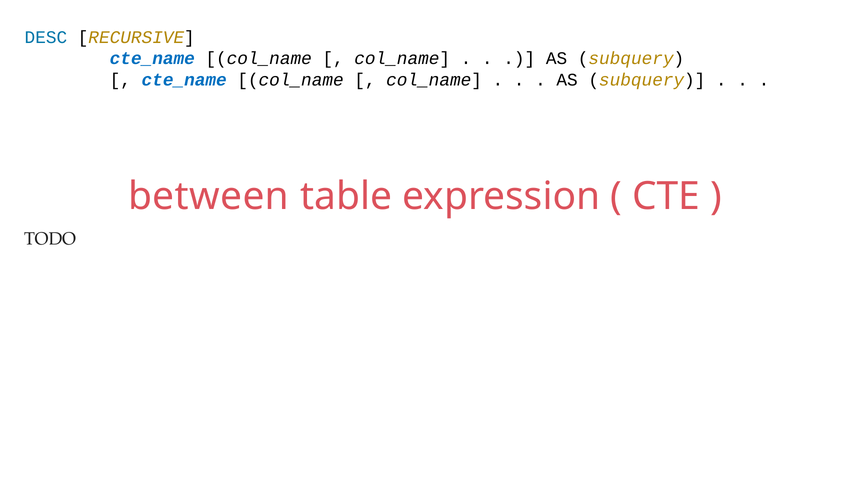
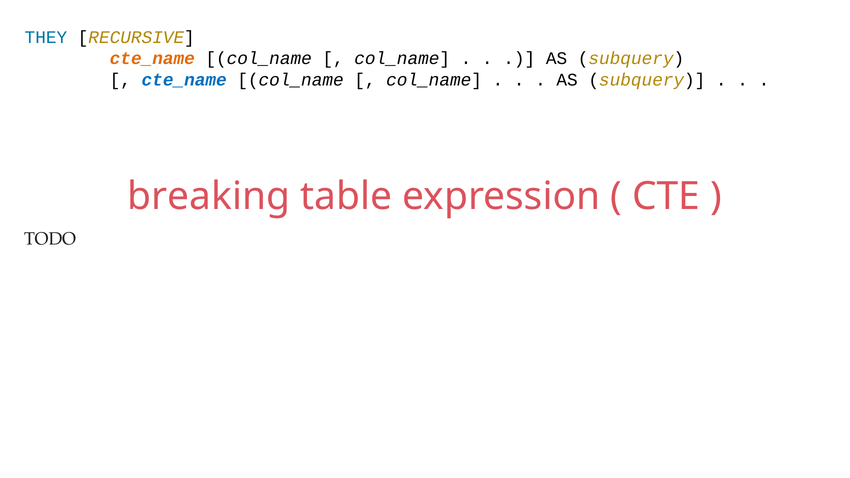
DESC: DESC -> THEY (46, 37)
cte_name colour: blue -> orange (152, 59)
between: between -> breaking (209, 197)
